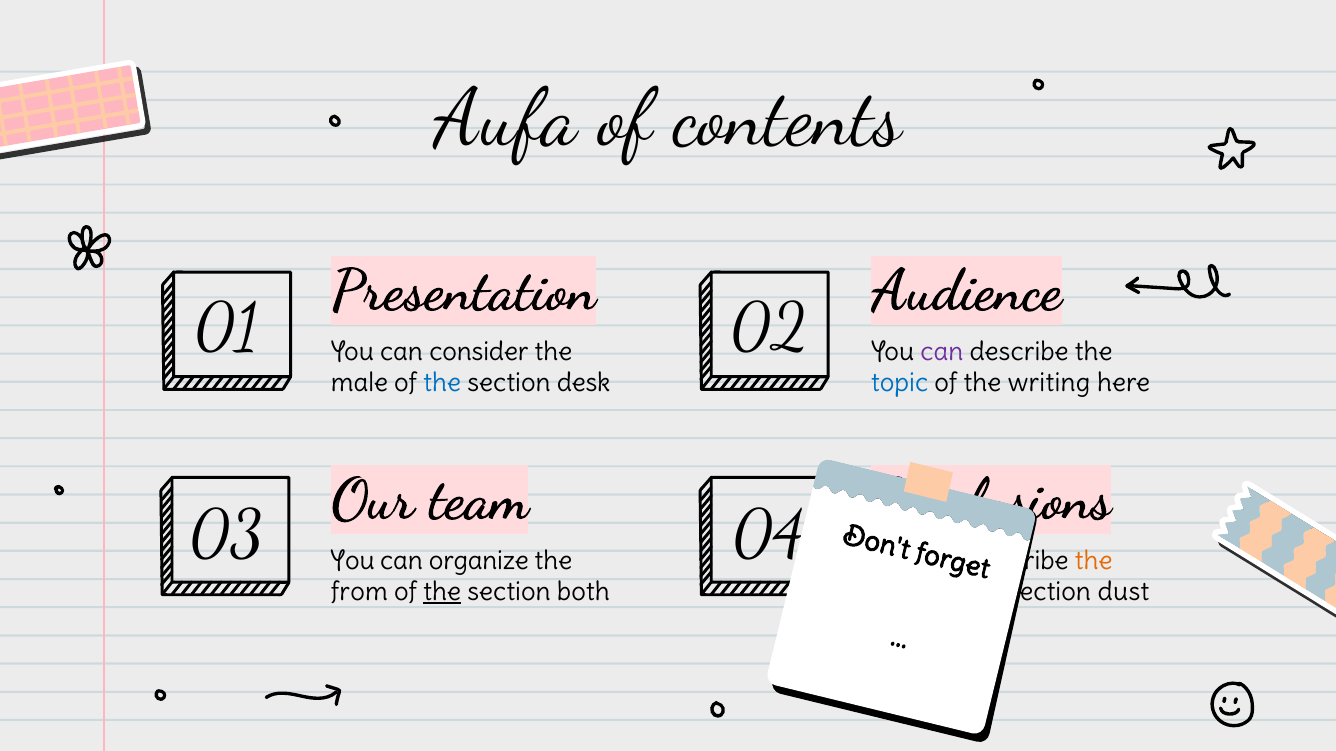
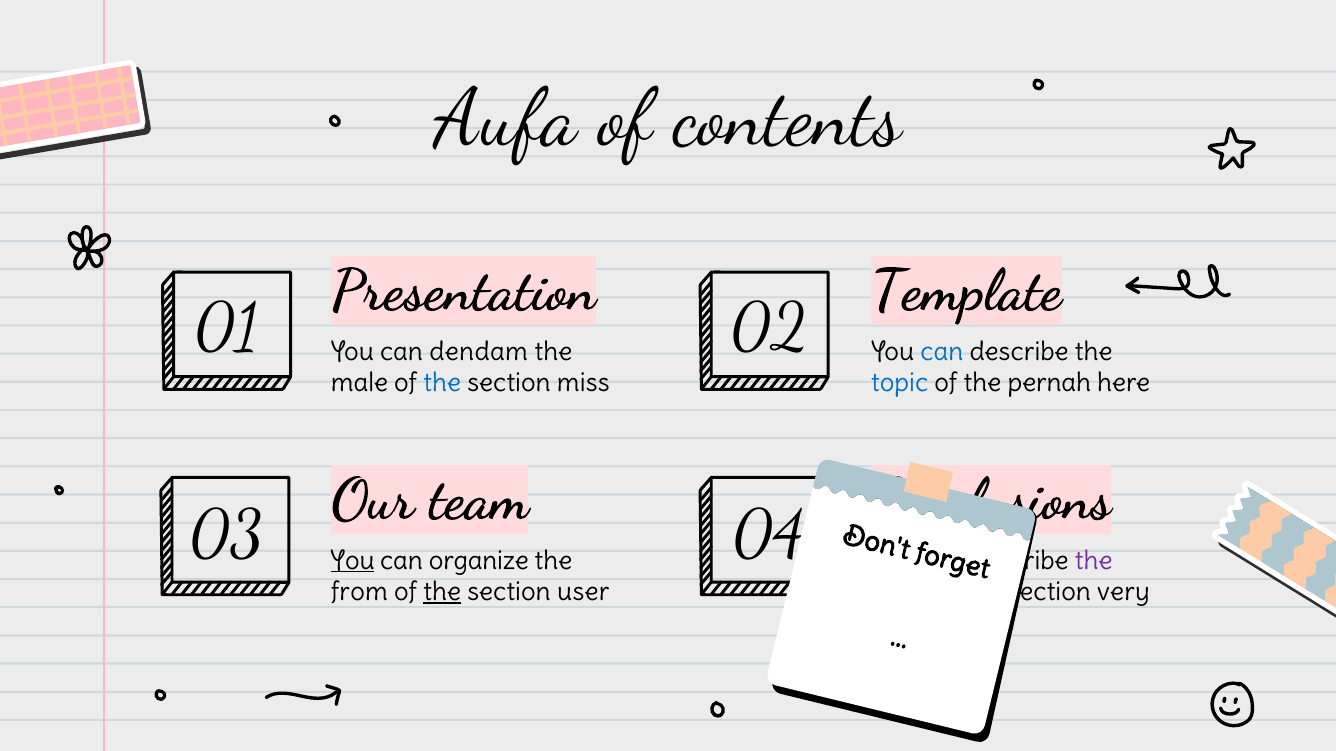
Audience: Audience -> Template (966, 290)
consider: consider -> dendam (479, 352)
can colour: purple -> blue (942, 352)
desk: desk -> miss (583, 383)
writing: writing -> pernah (1049, 383)
You underline: none -> present (353, 561)
the colour: orange -> purple (1094, 561)
both: both -> user (583, 592)
dust: dust -> very (1124, 592)
